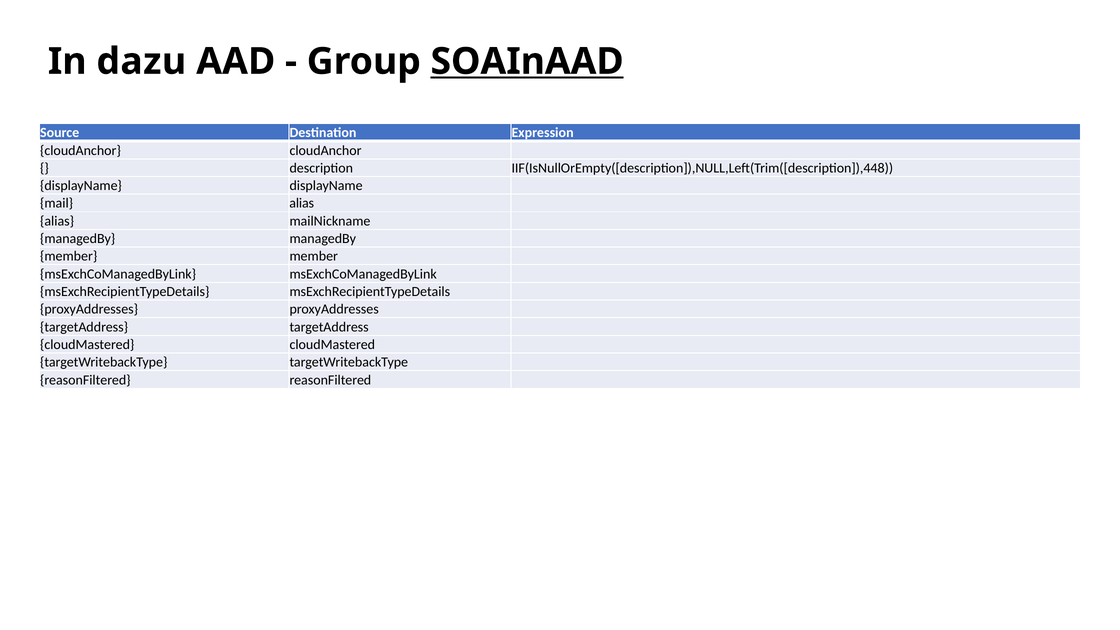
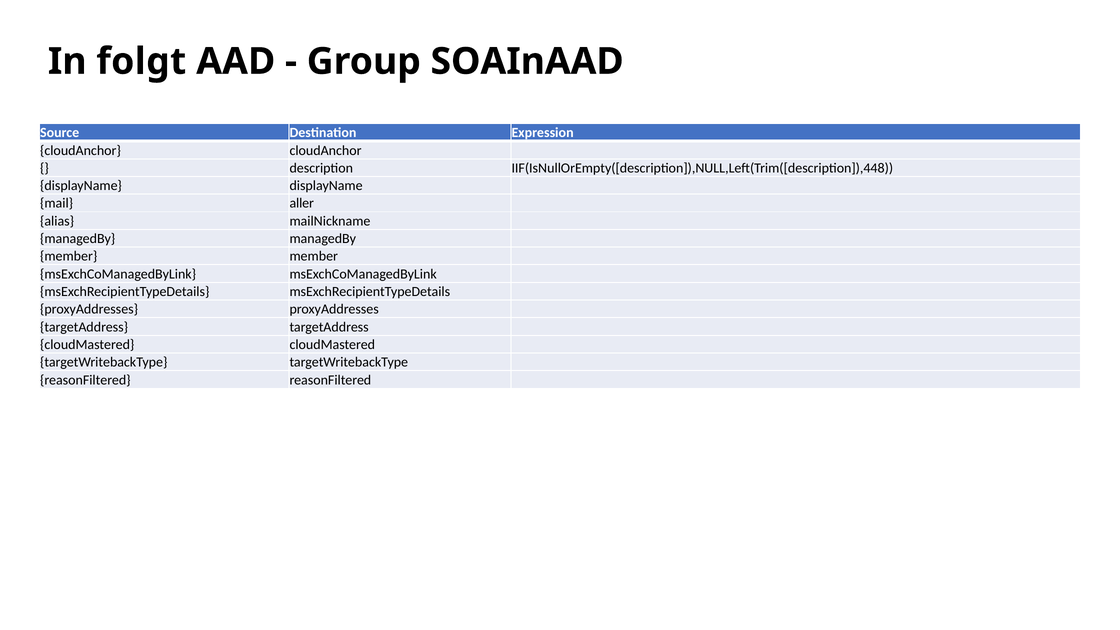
dazu: dazu -> folgt (141, 61)
SOAInAAD underline: present -> none (527, 61)
mail alias: alias -> aller (302, 203)
